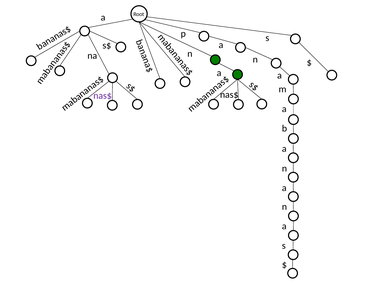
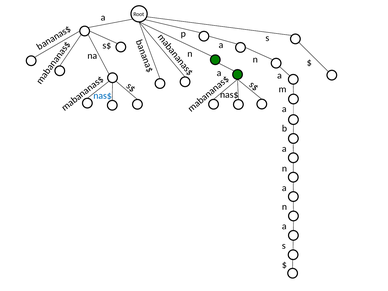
nas$ colour: purple -> blue (103, 96)
